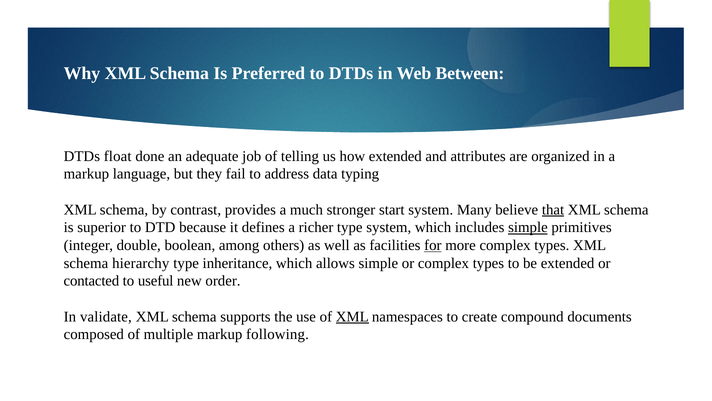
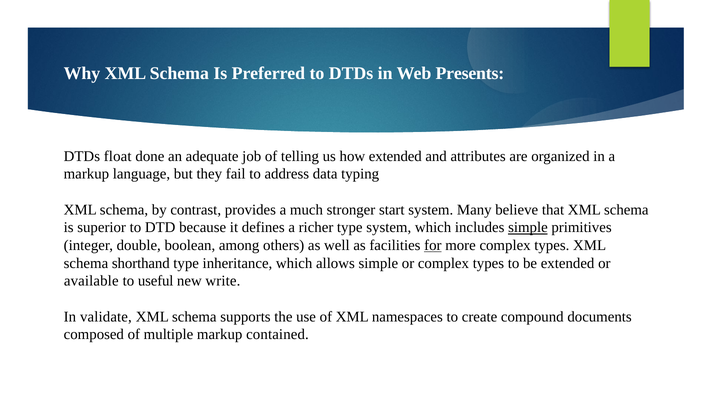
Between: Between -> Presents (470, 73)
that underline: present -> none (553, 209)
hierarchy: hierarchy -> shorthand (141, 263)
contacted: contacted -> available (91, 281)
order: order -> write (223, 281)
XML underline: present -> none (352, 316)
following: following -> contained (277, 334)
